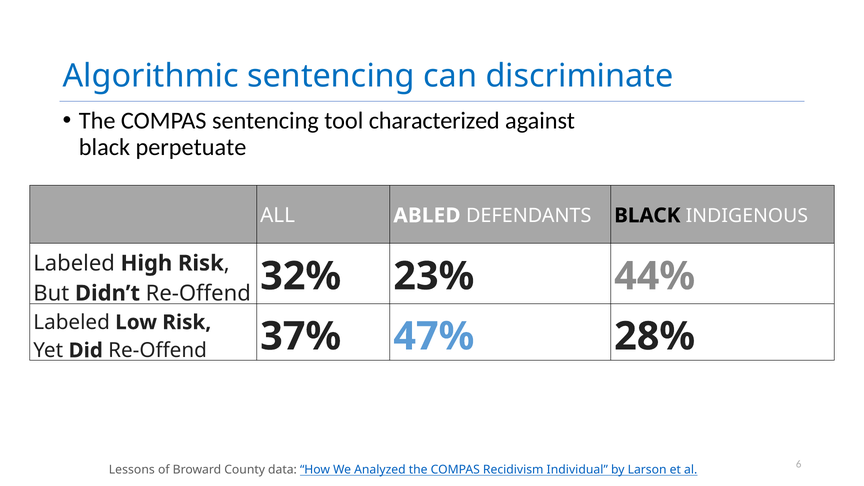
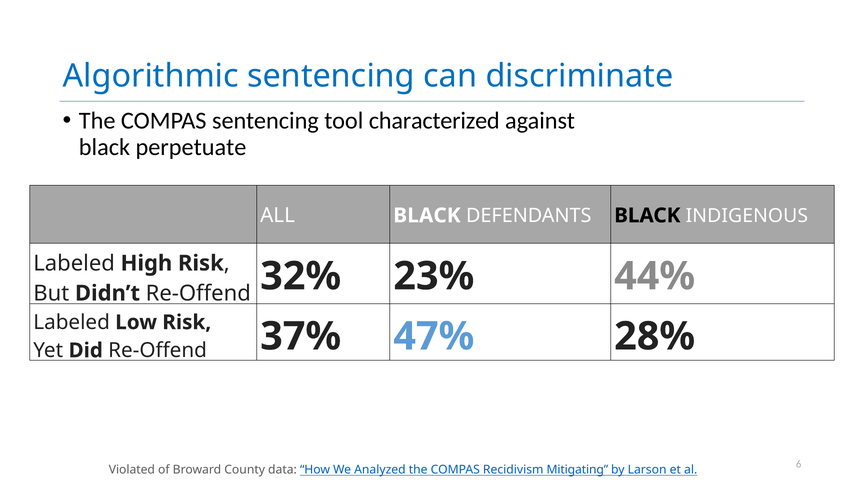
ALL ABLED: ABLED -> BLACK (427, 216)
Lessons: Lessons -> Violated (132, 470)
Individual: Individual -> Mitigating (577, 470)
